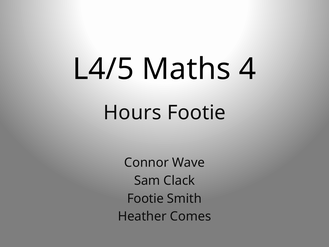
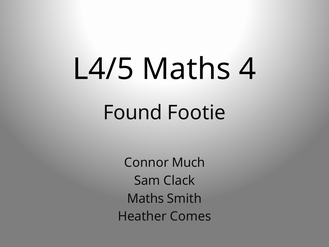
Hours: Hours -> Found (133, 113)
Wave: Wave -> Much (189, 163)
Footie: Footie -> Maths (146, 198)
